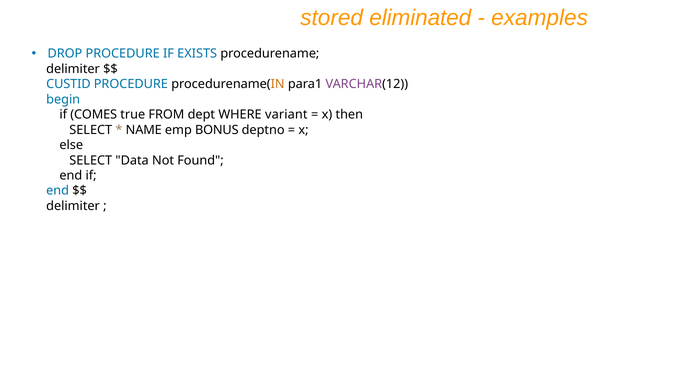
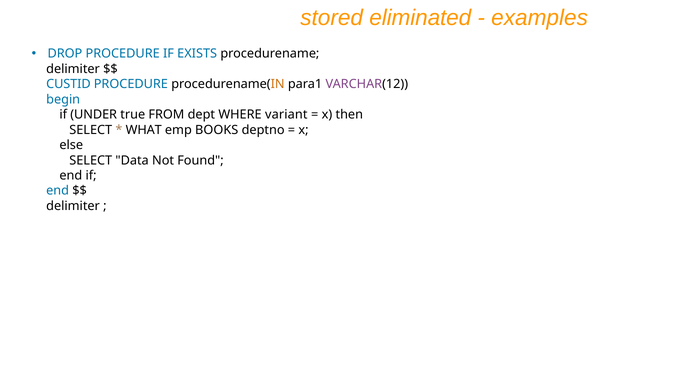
COMES: COMES -> UNDER (94, 115)
NAME: NAME -> WHAT (144, 130)
BONUS: BONUS -> BOOKS (217, 130)
